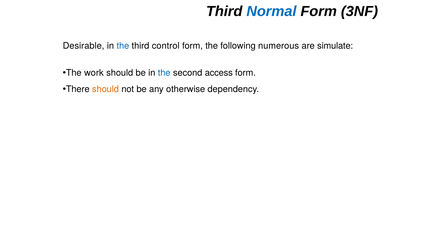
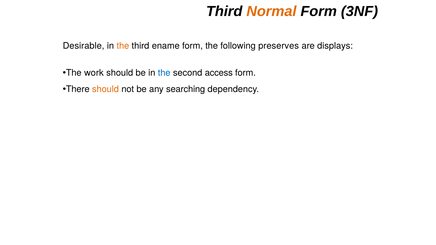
Normal colour: blue -> orange (271, 11)
the colour: blue -> orange (123, 46)
control: control -> ename (166, 46)
numerous: numerous -> preserves (279, 46)
simulate: simulate -> displays (335, 46)
otherwise: otherwise -> searching (186, 89)
